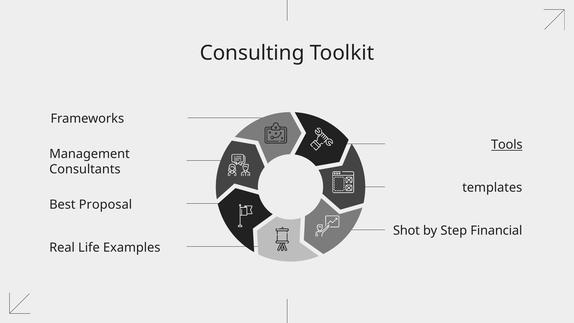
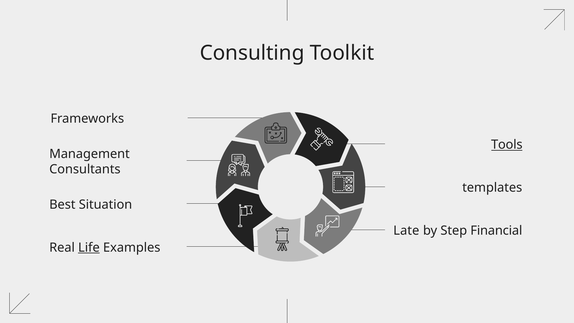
Proposal: Proposal -> Situation (105, 204)
Shot: Shot -> Late (406, 231)
Life underline: none -> present (89, 247)
